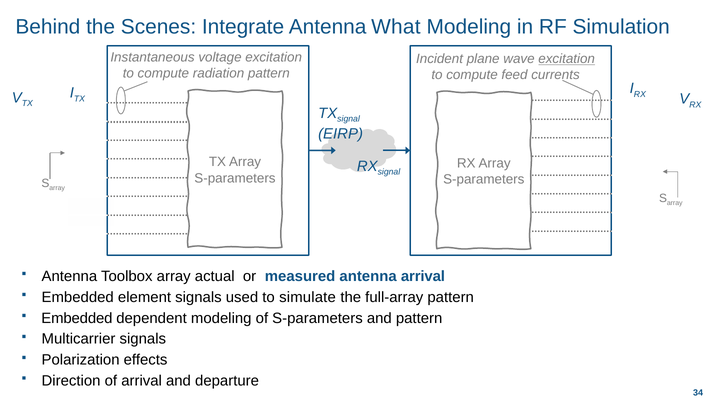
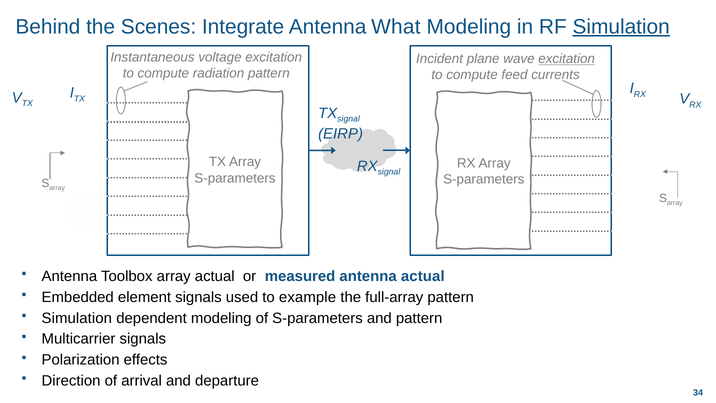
Simulation underline: none -> present (621, 27)
antenna arrival: arrival -> actual (423, 276)
simulate: simulate -> example (308, 297)
Embedded: Embedded -> Simulation (77, 318)
